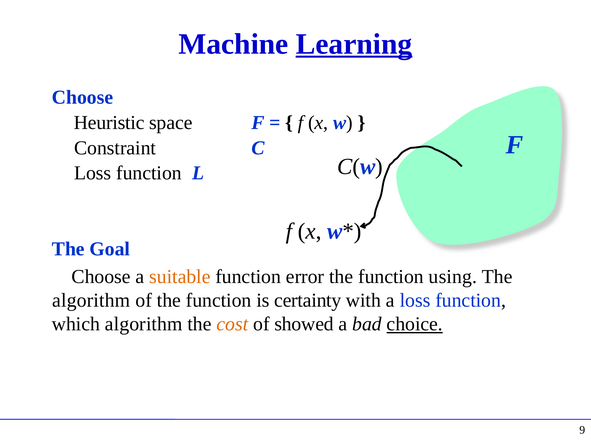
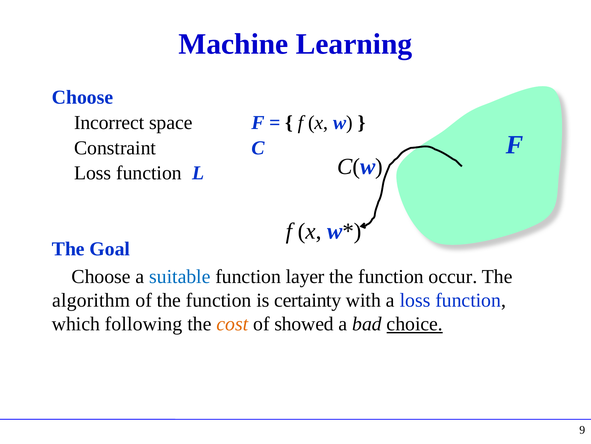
Learning underline: present -> none (354, 44)
Heuristic: Heuristic -> Incorrect (109, 122)
suitable colour: orange -> blue (180, 276)
error: error -> layer (305, 276)
using: using -> occur (453, 276)
which algorithm: algorithm -> following (144, 324)
